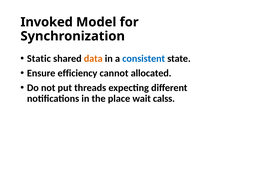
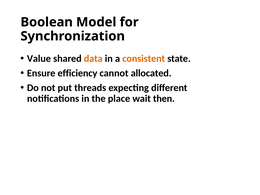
Invoked: Invoked -> Boolean (47, 22)
Static: Static -> Value (39, 59)
consistent colour: blue -> orange (144, 59)
calss: calss -> then (164, 99)
